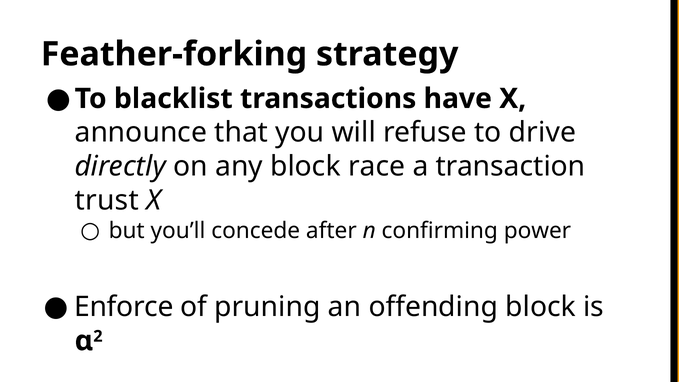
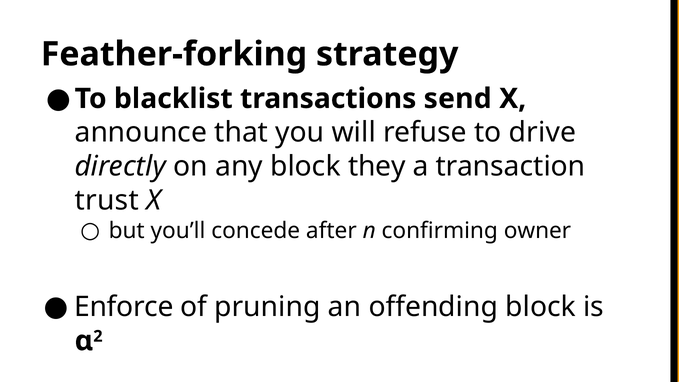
have: have -> send (458, 99)
race: race -> they (377, 167)
power: power -> owner (537, 231)
